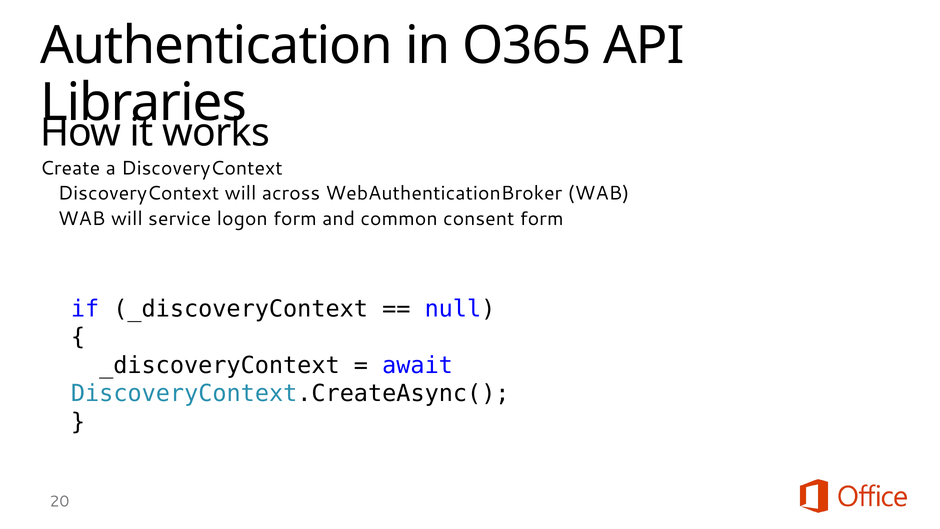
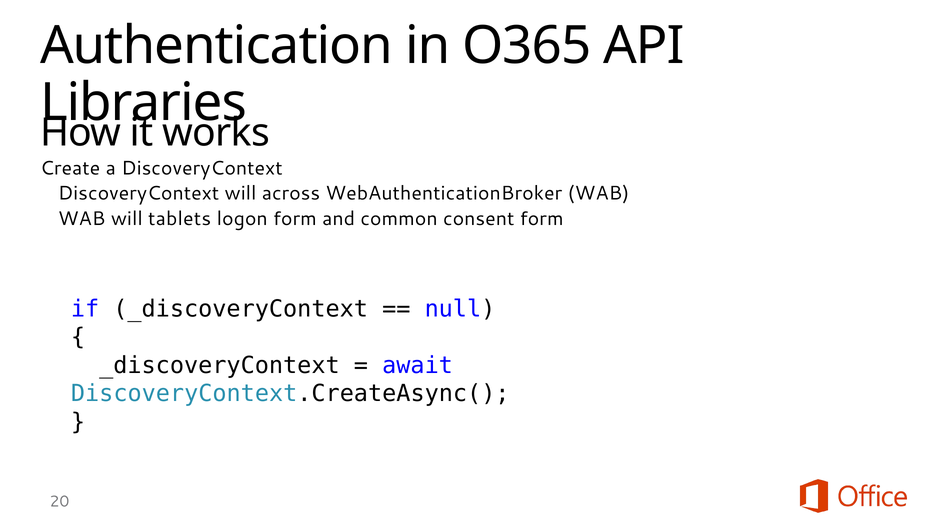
service: service -> tablets (180, 218)
